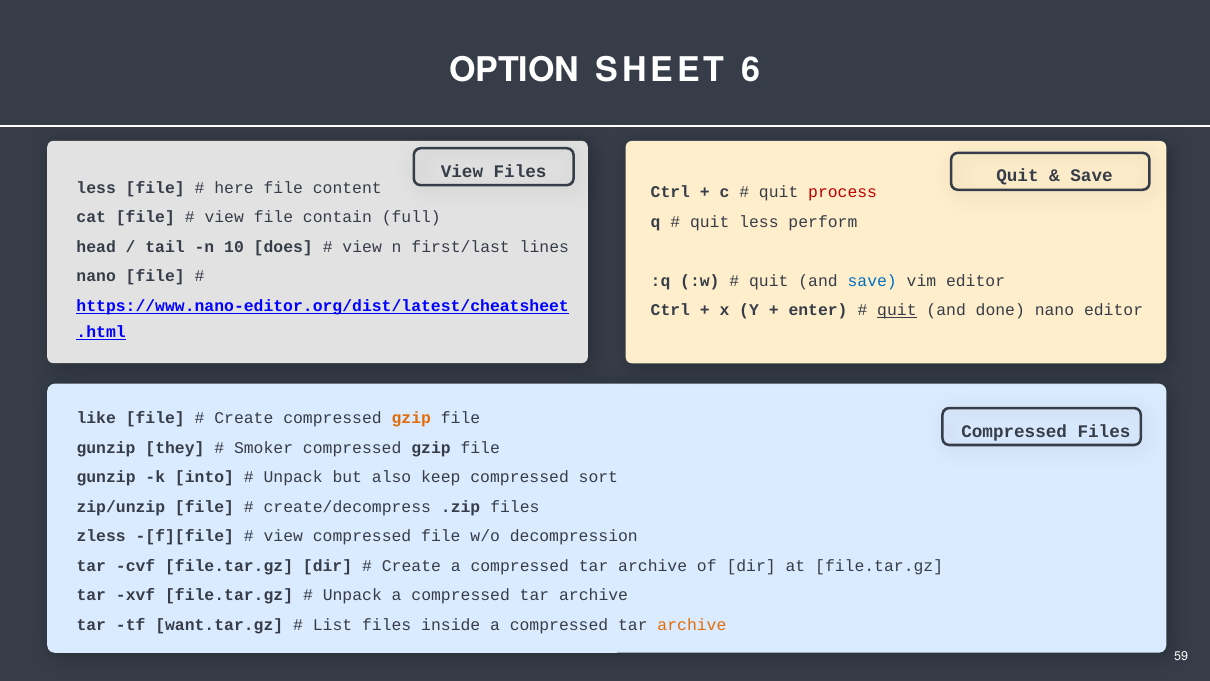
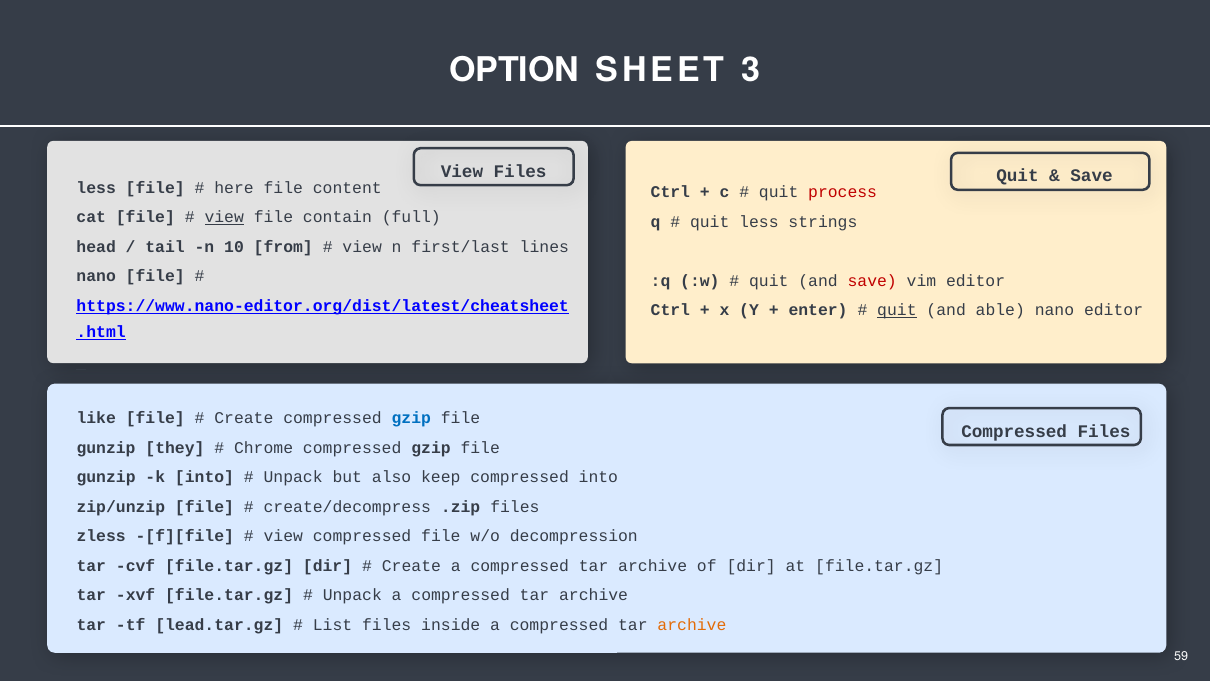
6: 6 -> 3 (751, 70)
view underline: none -> present (224, 217)
perform: perform -> strings (823, 222)
does: does -> from (283, 247)
save colour: blue -> red (872, 281)
done: done -> able (1000, 311)
gzip colour: orange -> blue (411, 418)
Smoker: Smoker -> Chrome (264, 448)
compressed sort: sort -> into (598, 477)
want.tar.gz: want.tar.gz -> lead.tar.gz (219, 625)
